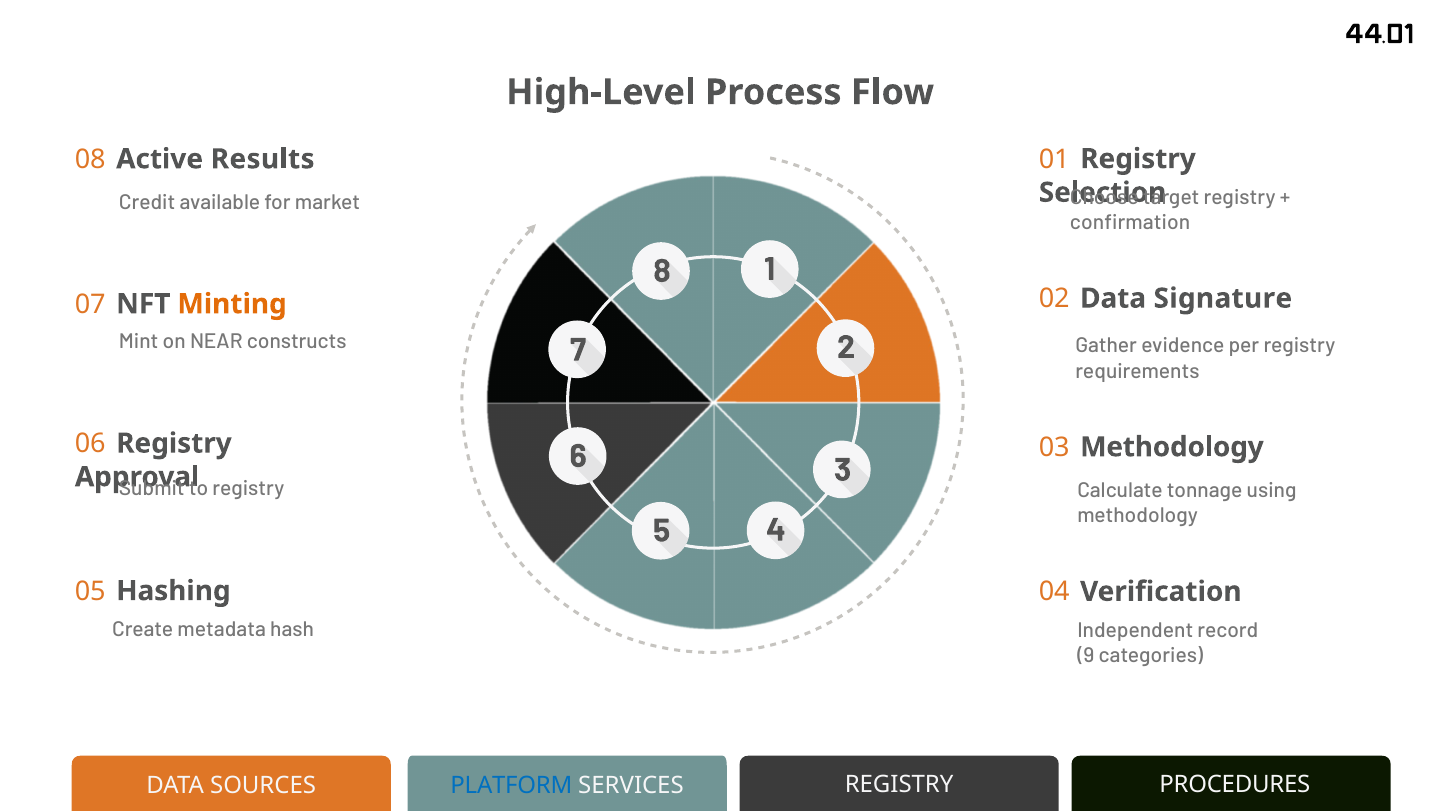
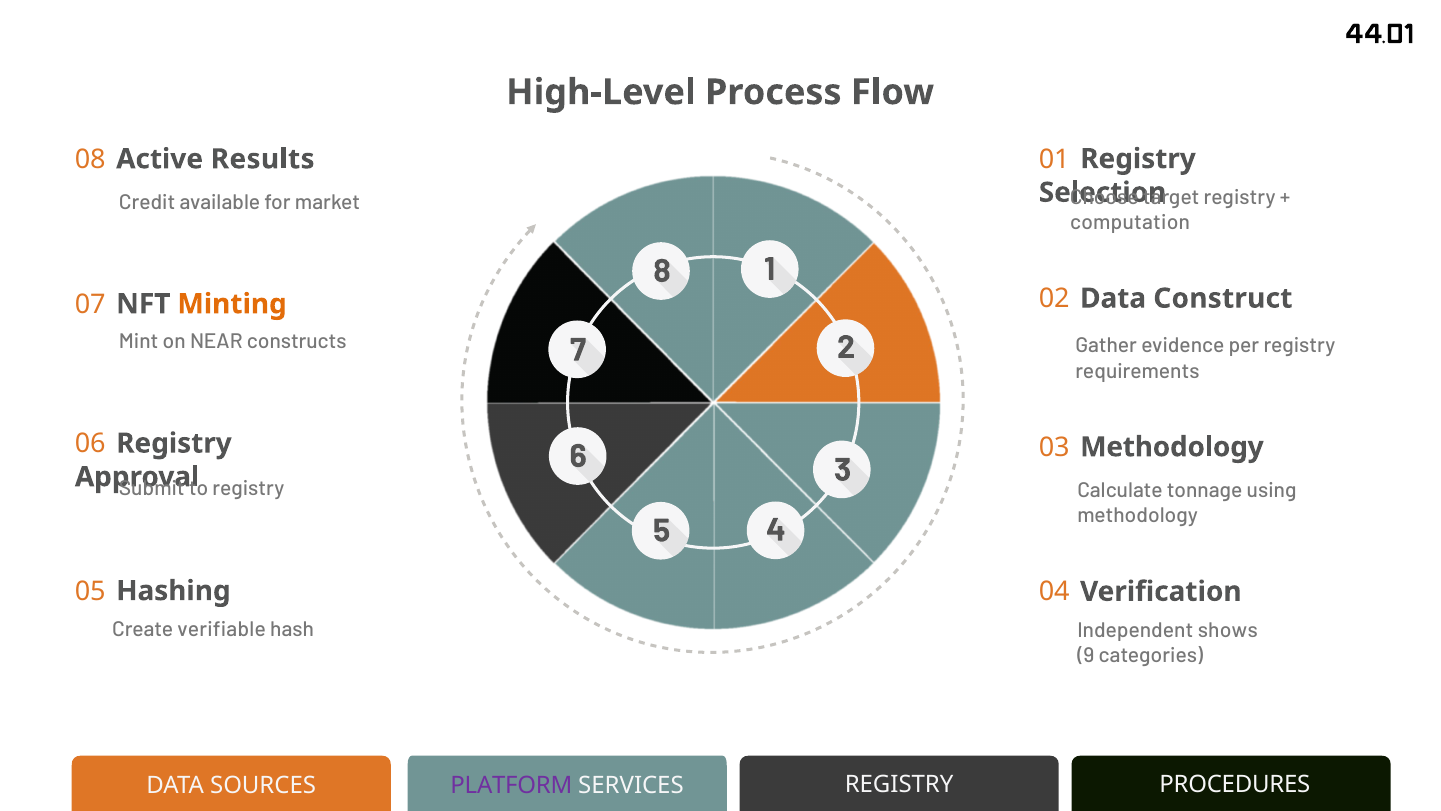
confirmation: confirmation -> computation (1130, 222)
Signature: Signature -> Construct (1223, 298)
metadata: metadata -> verifiable (222, 629)
record: record -> shows (1228, 630)
PLATFORM colour: blue -> purple (511, 786)
